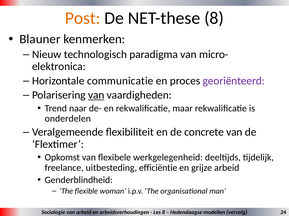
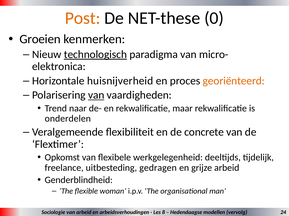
NET-these 8: 8 -> 0 (214, 18)
Blauner: Blauner -> Groeien (40, 39)
technologisch underline: none -> present (95, 55)
communicatie: communicatie -> huisnijverheid (120, 81)
georiënteerd colour: purple -> orange (234, 81)
efficiëntie: efficiëntie -> gedragen (158, 168)
